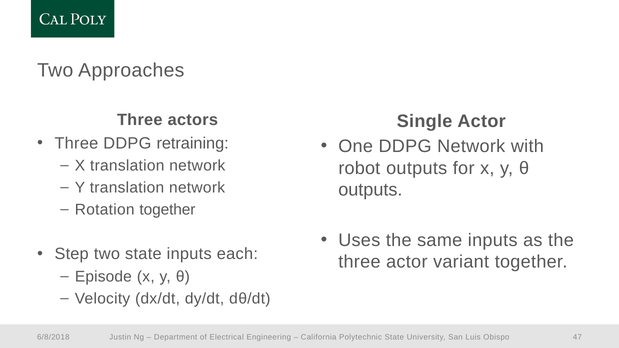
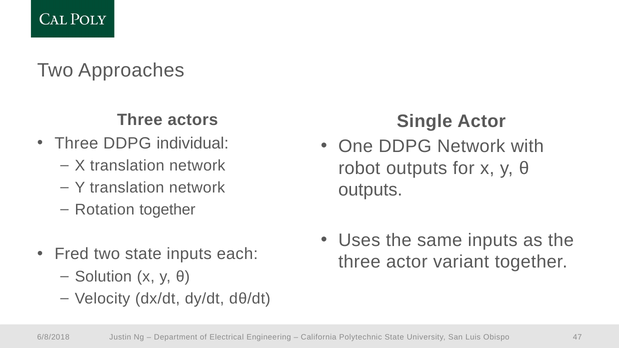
retraining: retraining -> individual (193, 143)
Step: Step -> Fred (72, 254)
Episode: Episode -> Solution (103, 277)
